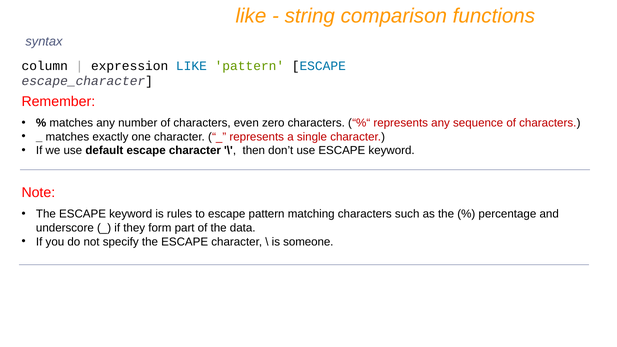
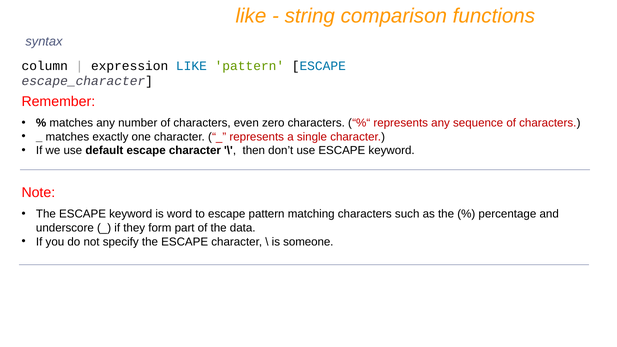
rules: rules -> word (180, 214)
